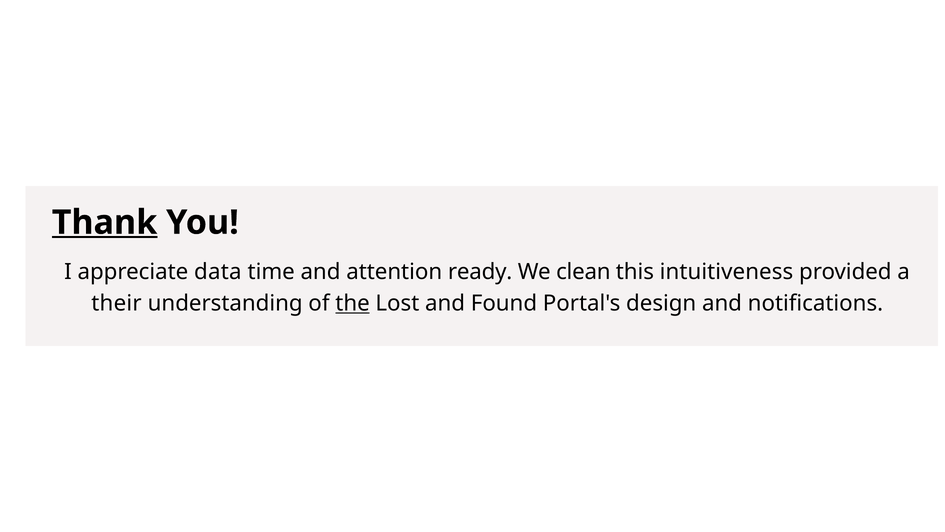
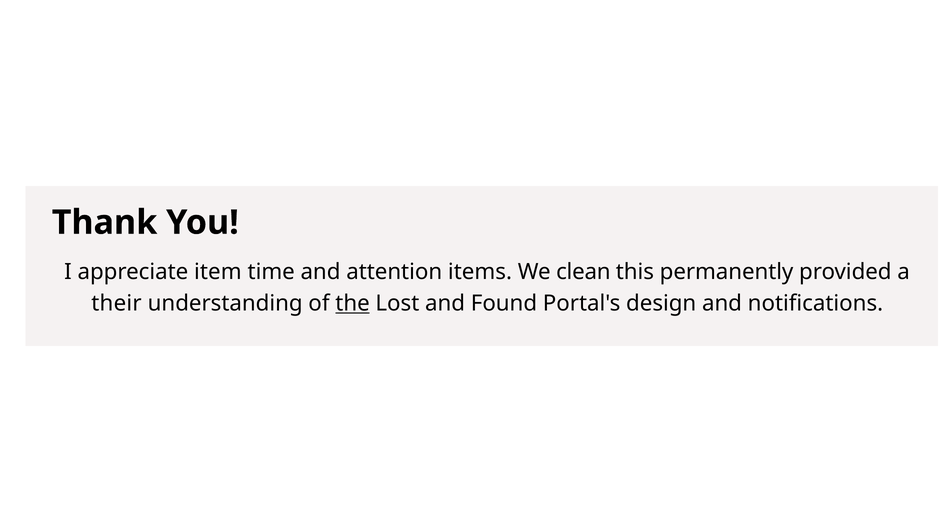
Thank underline: present -> none (105, 222)
data: data -> item (218, 272)
ready: ready -> items (480, 272)
intuitiveness: intuitiveness -> permanently (727, 272)
